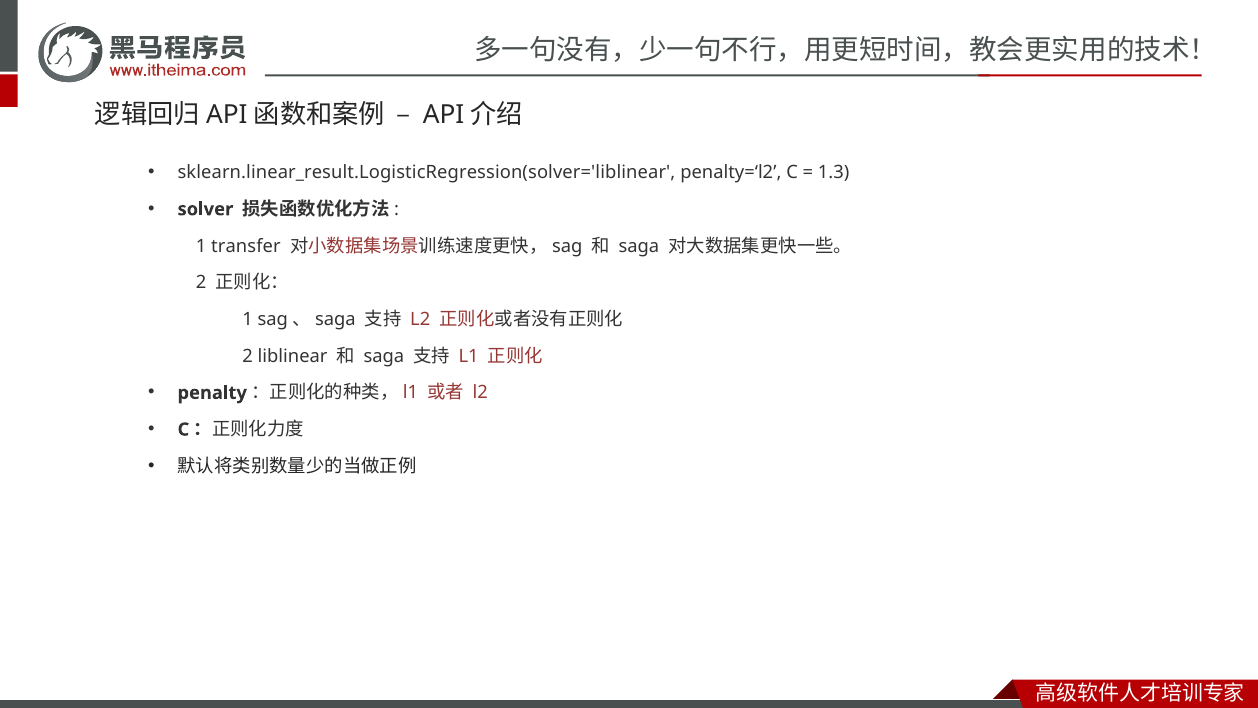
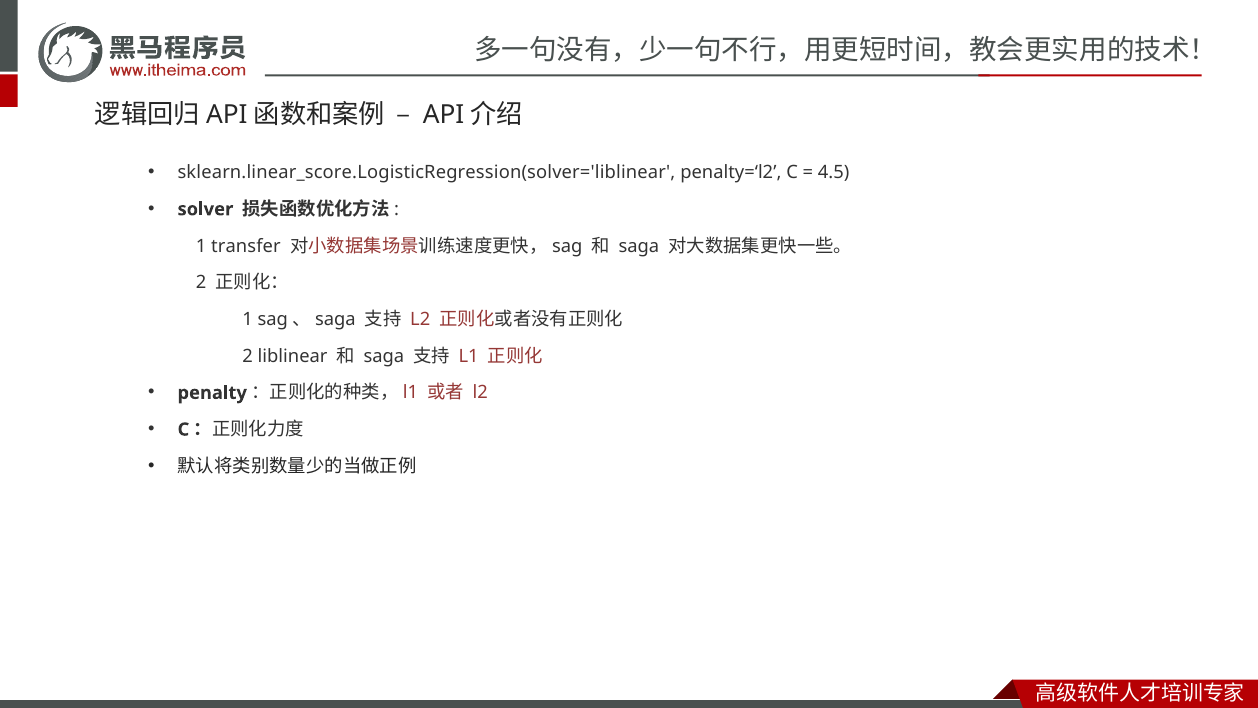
sklearn.linear_result.LogisticRegression(solver='liblinear: sklearn.linear_result.LogisticRegression(solver='liblinear -> sklearn.linear_score.LogisticRegression(solver='liblinear (426, 172)
1.3: 1.3 -> 4.5 (834, 172)
